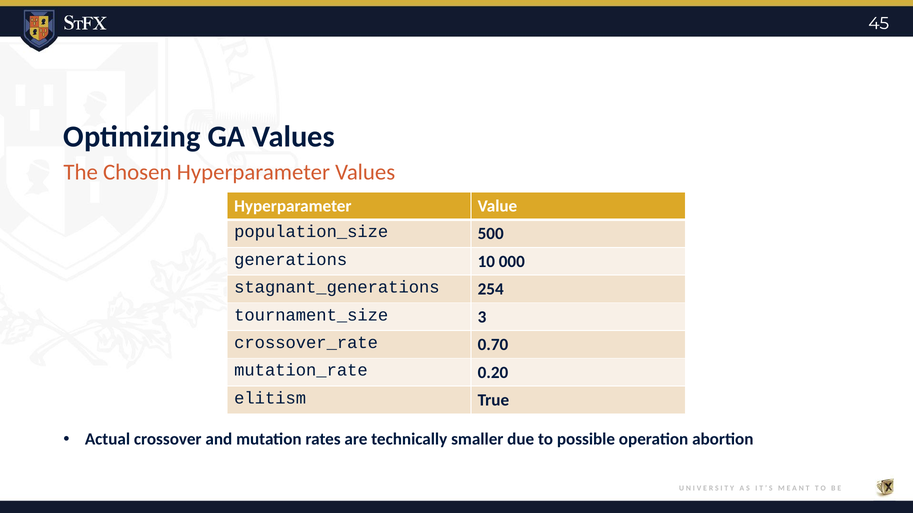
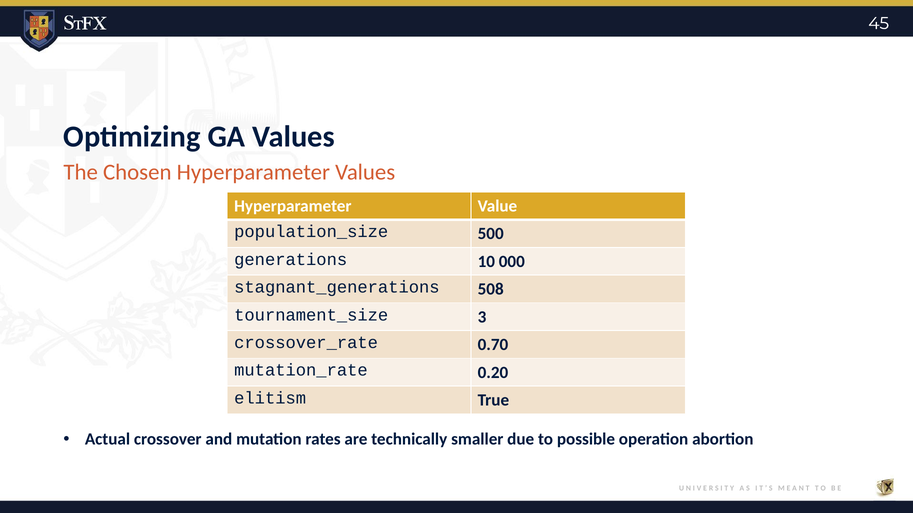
254: 254 -> 508 (491, 289)
